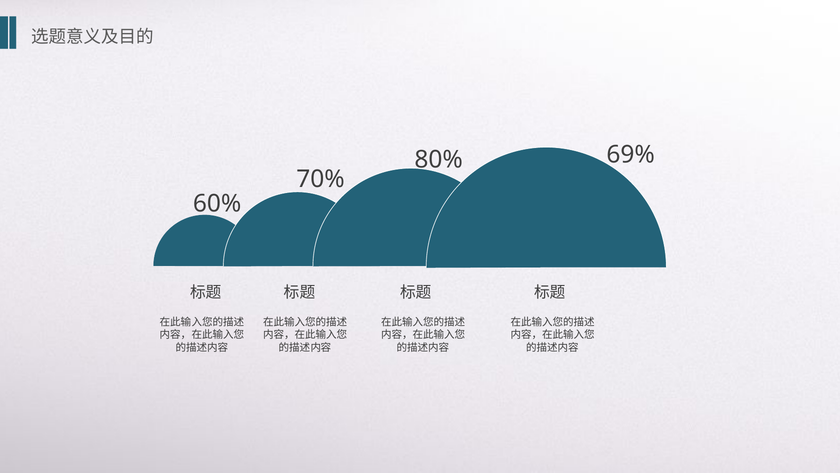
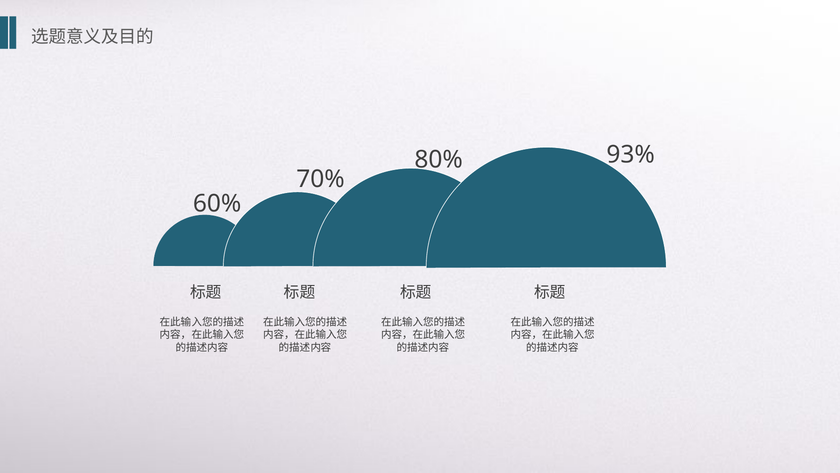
69%: 69% -> 93% (631, 154)
